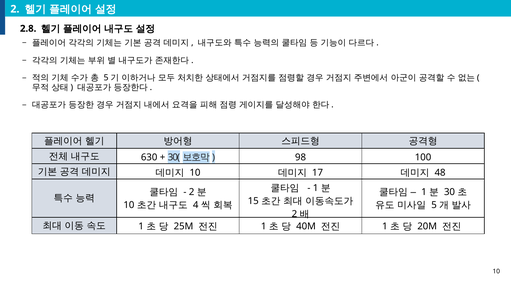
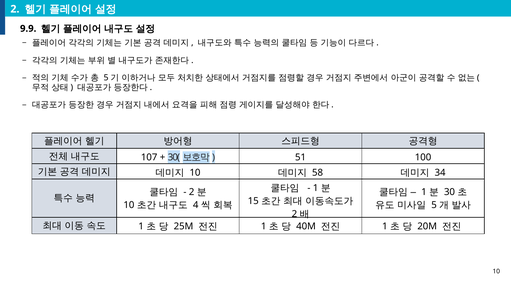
2.8: 2.8 -> 9.9 (28, 29)
630: 630 -> 107 (149, 158)
98: 98 -> 51 (301, 158)
17: 17 -> 58 (318, 173)
48: 48 -> 34 (440, 173)
